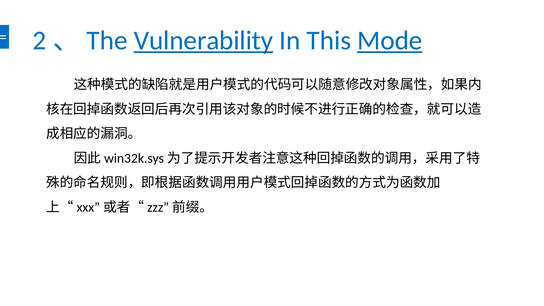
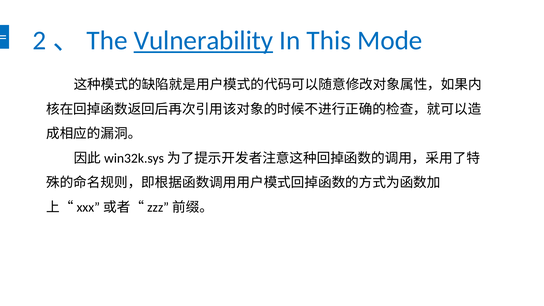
Mode underline: present -> none (390, 41)
